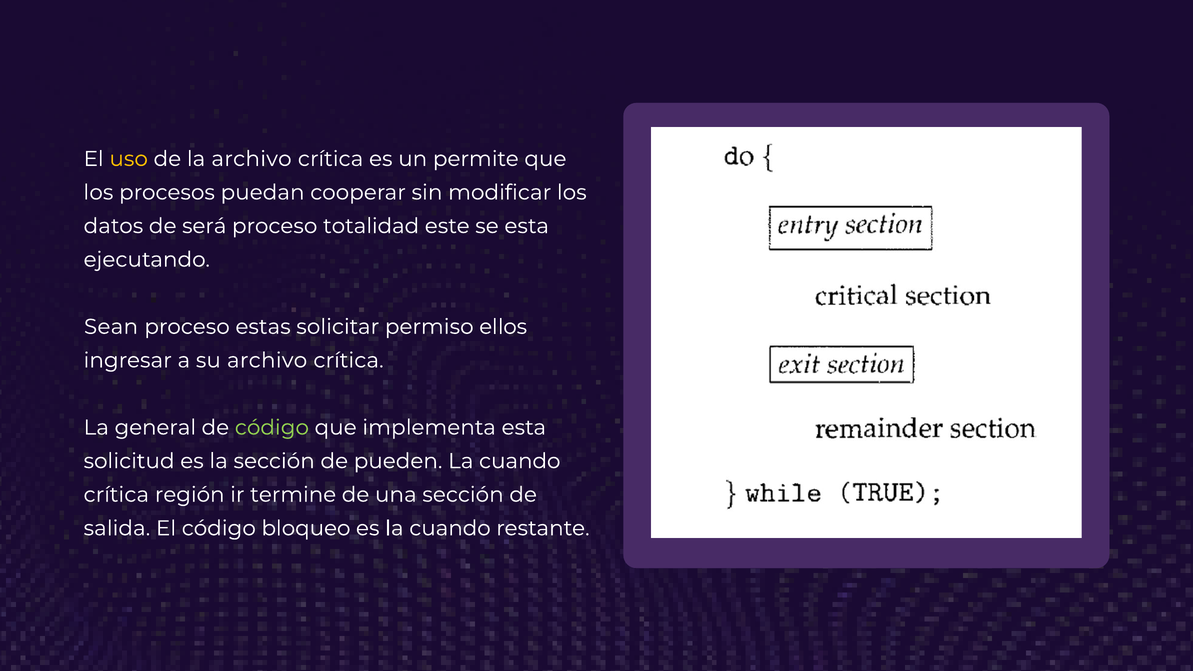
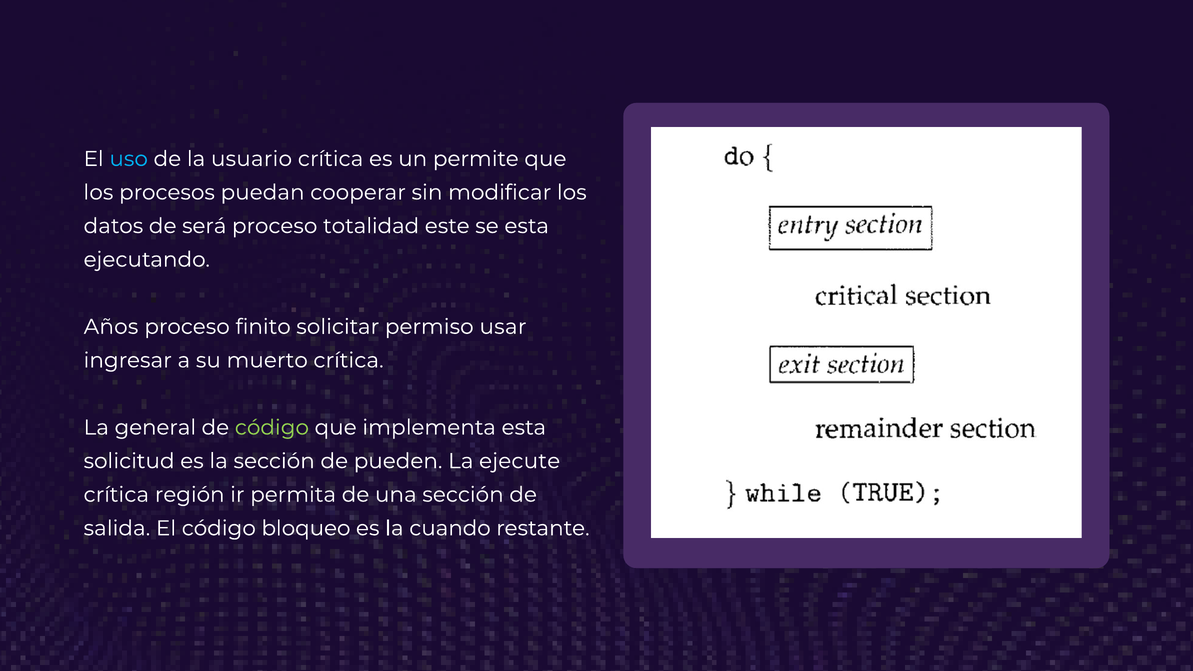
uso colour: yellow -> light blue (129, 159)
la archivo: archivo -> usuario (251, 159)
Sean: Sean -> Años (111, 327)
estas: estas -> finito (263, 327)
ellos: ellos -> usar (503, 327)
su archivo: archivo -> muerto (267, 360)
cuando: cuando -> ejecute (520, 461)
termine: termine -> permita (293, 495)
